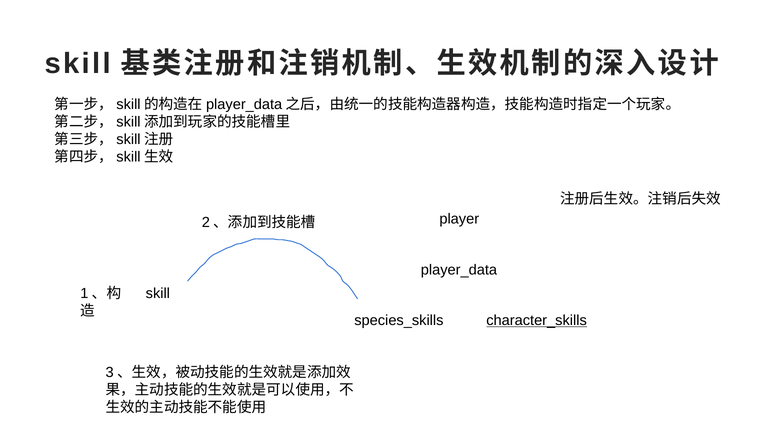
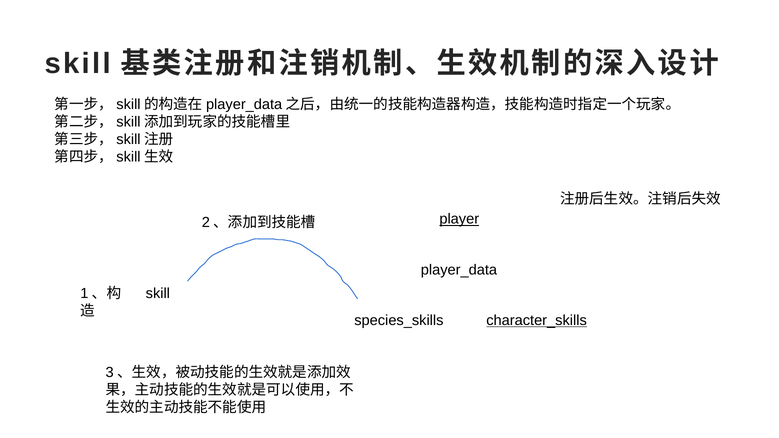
player underline: none -> present (459, 219)
